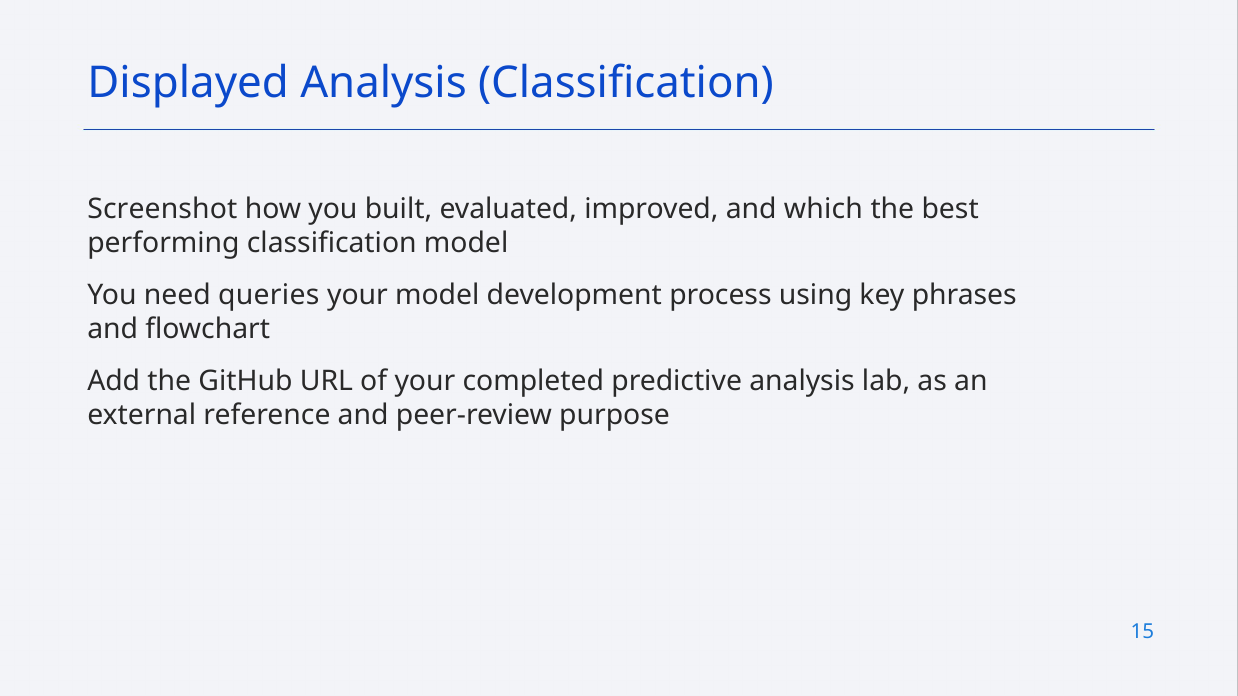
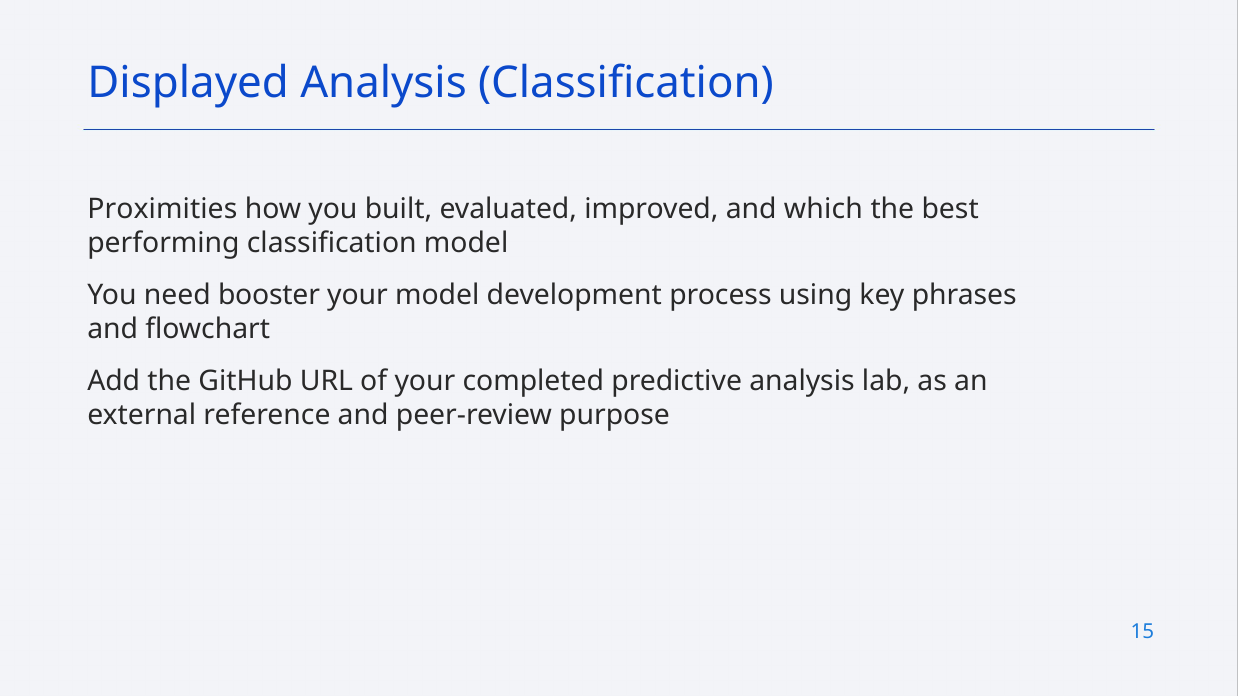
Screenshot: Screenshot -> Proximities (162, 209)
queries: queries -> booster (269, 295)
